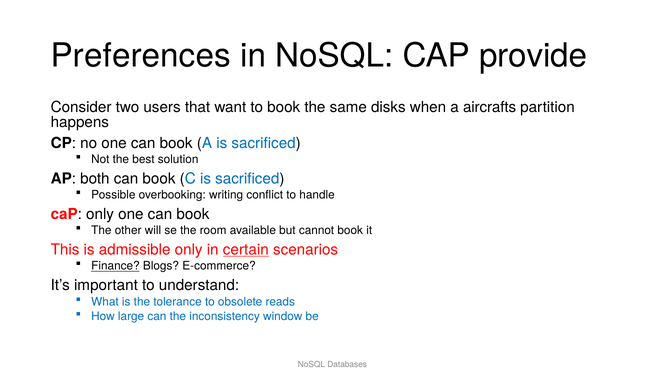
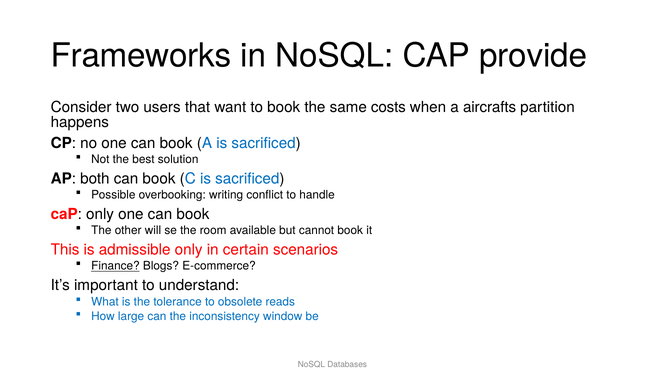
Preferences: Preferences -> Frameworks (141, 56)
disks: disks -> costs (388, 107)
certain underline: present -> none (246, 250)
